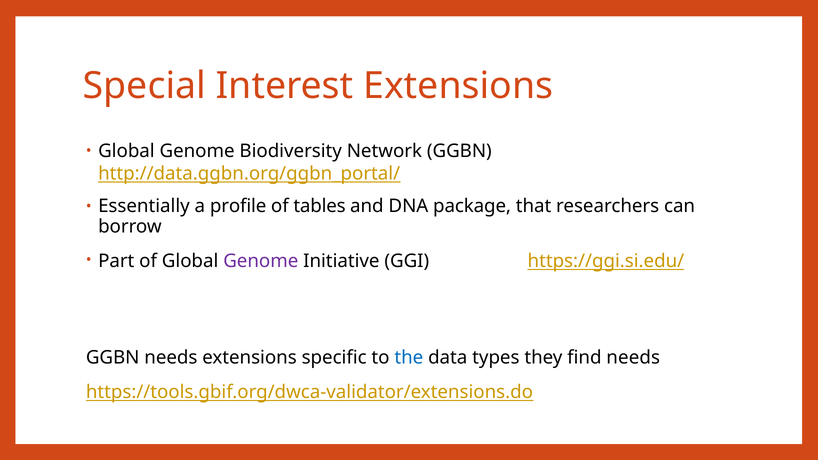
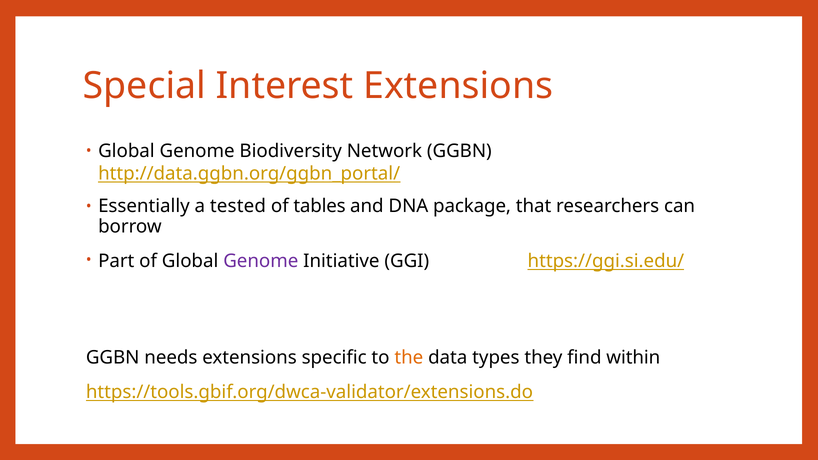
profile: profile -> tested (238, 206)
the colour: blue -> orange (409, 358)
find needs: needs -> within (633, 358)
